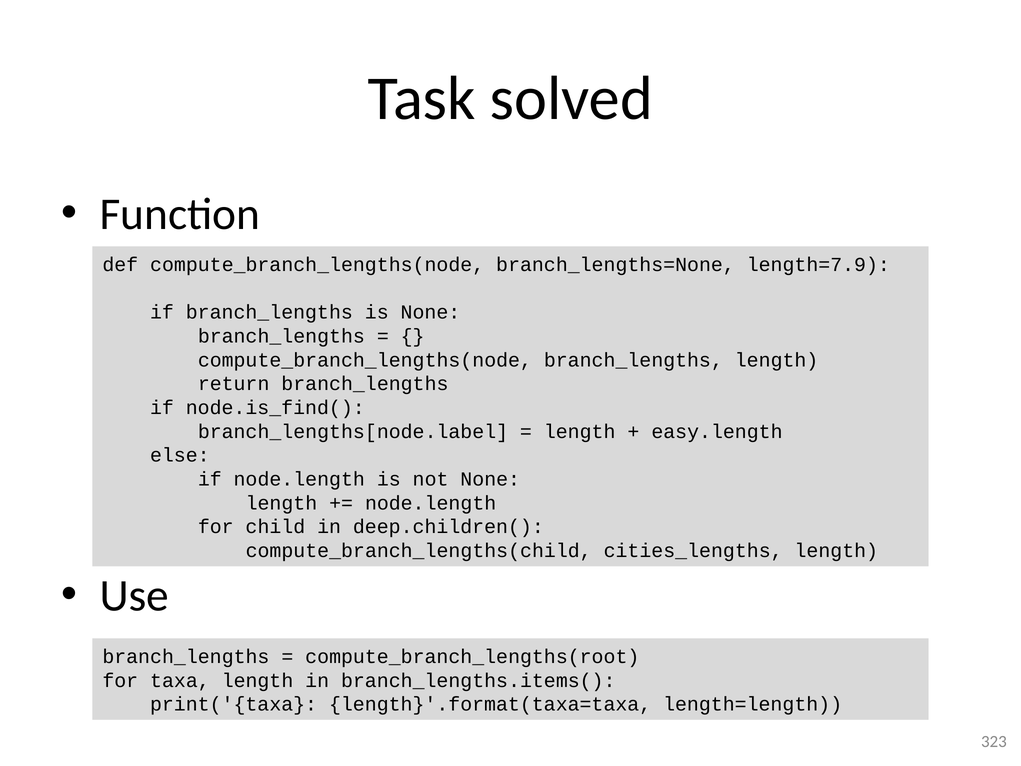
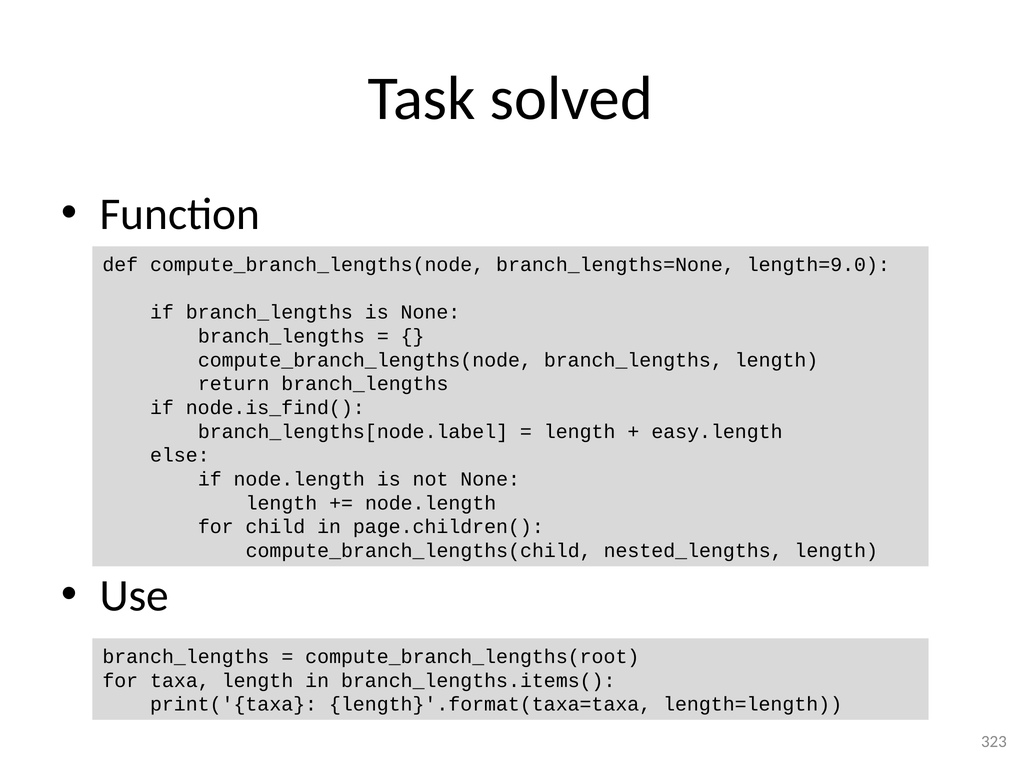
length=7.9: length=7.9 -> length=9.0 (818, 265)
deep.children(: deep.children( -> page.children( (448, 527)
cities_lengths: cities_lengths -> nested_lengths (693, 551)
